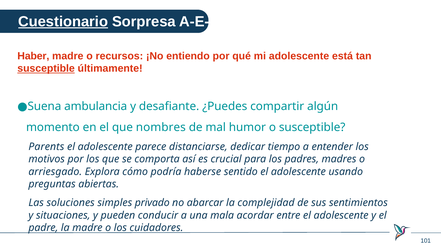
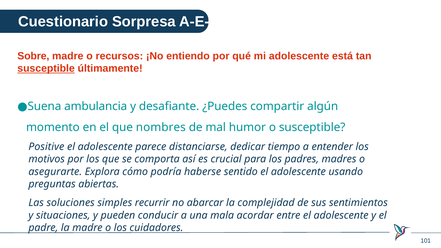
Cuestionario underline: present -> none (63, 22)
Haber: Haber -> Sobre (33, 56)
Parents: Parents -> Positive (46, 147)
arriesgado: arriesgado -> asegurarte (55, 172)
privado: privado -> recurrir (152, 203)
